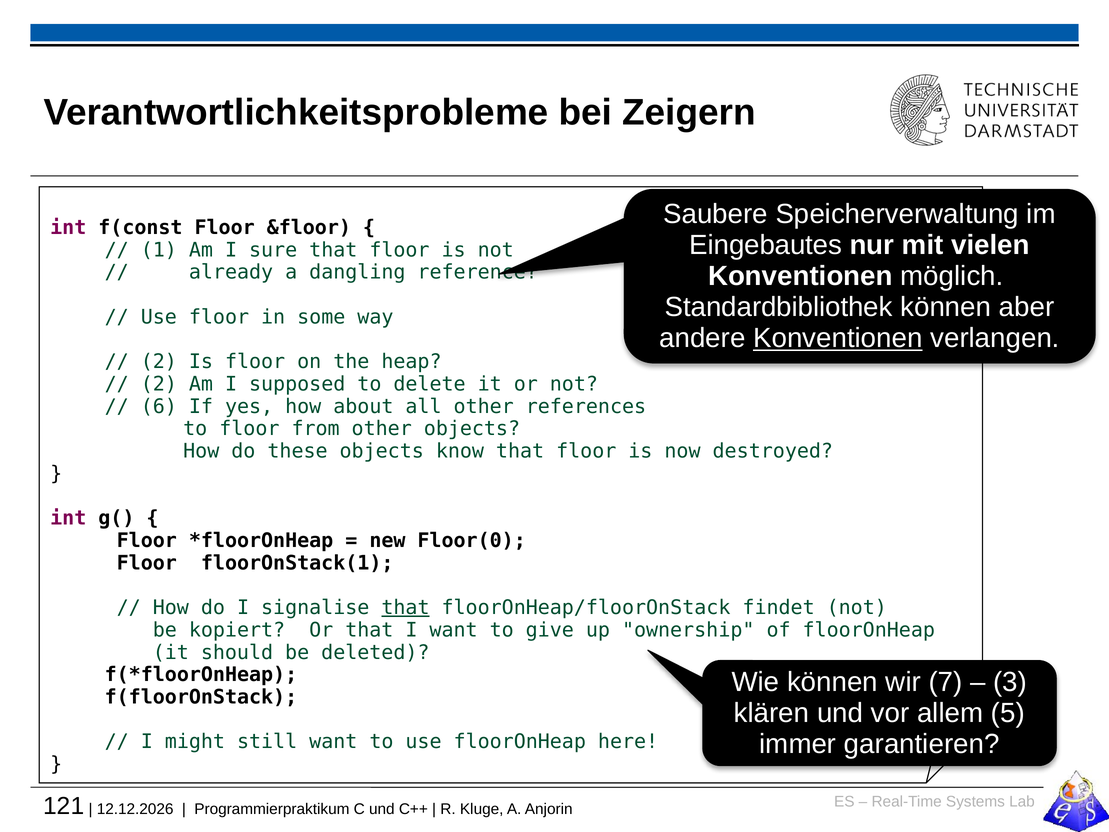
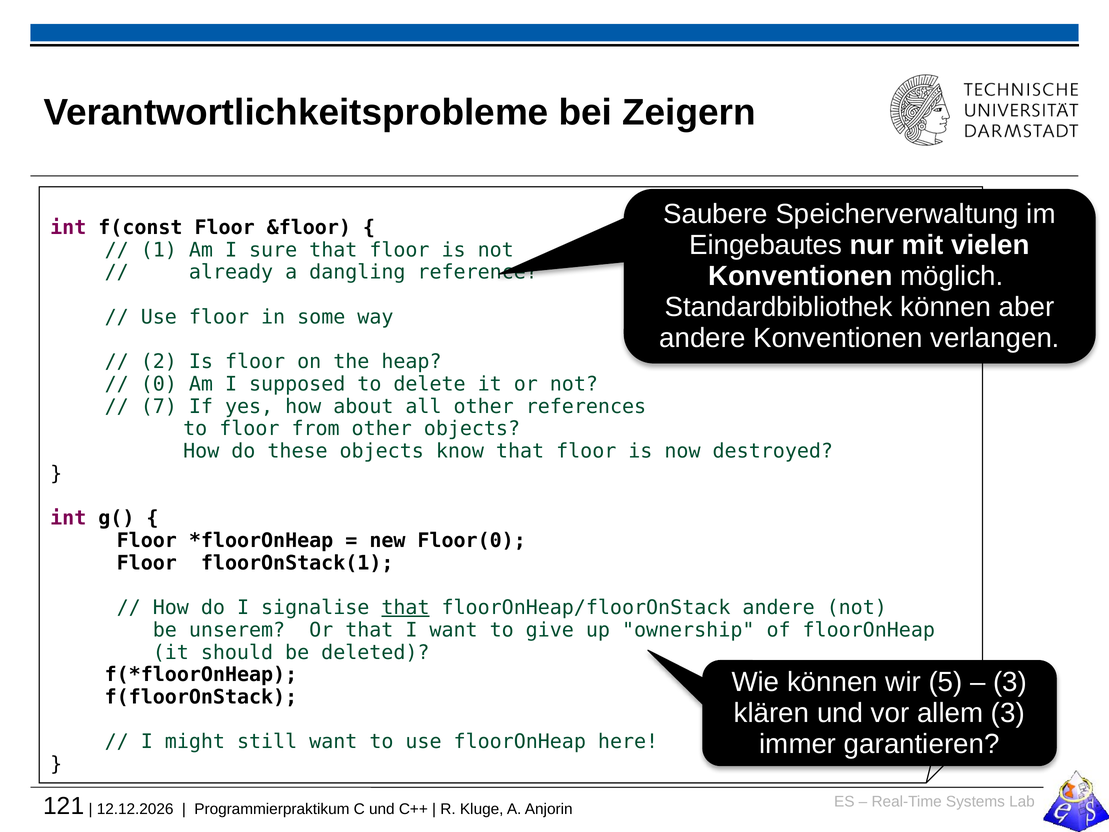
Konventionen underline: present -> none (838, 338)
2: 2 -> 0 (159, 384)
6: 6 -> 7 (159, 406)
floorOnHeap/floorOnStack findet: findet -> andere (779, 607)
kopiert: kopiert -> unserem (237, 630)
7: 7 -> 5 (946, 682)
allem 5: 5 -> 3 (1008, 713)
